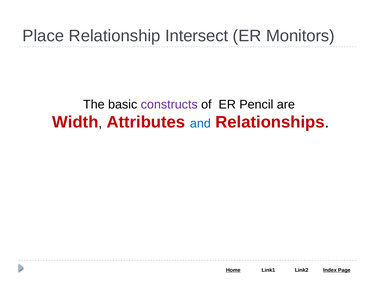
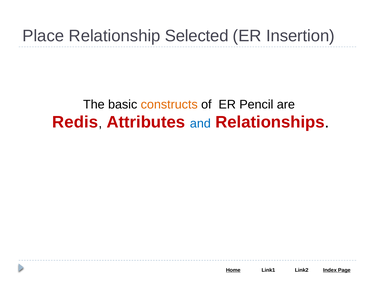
Intersect: Intersect -> Selected (197, 36)
Monitors: Monitors -> Insertion (300, 36)
constructs colour: purple -> orange (169, 105)
Width: Width -> Redis (75, 122)
